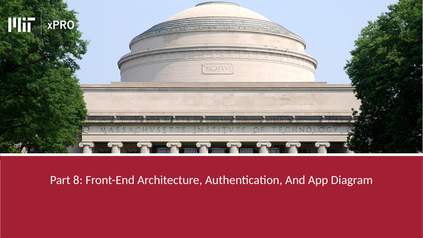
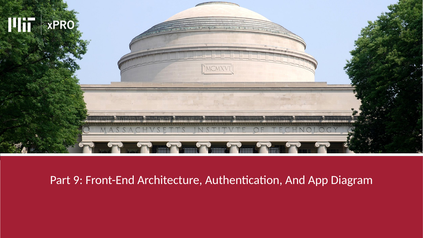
8: 8 -> 9 (78, 180)
